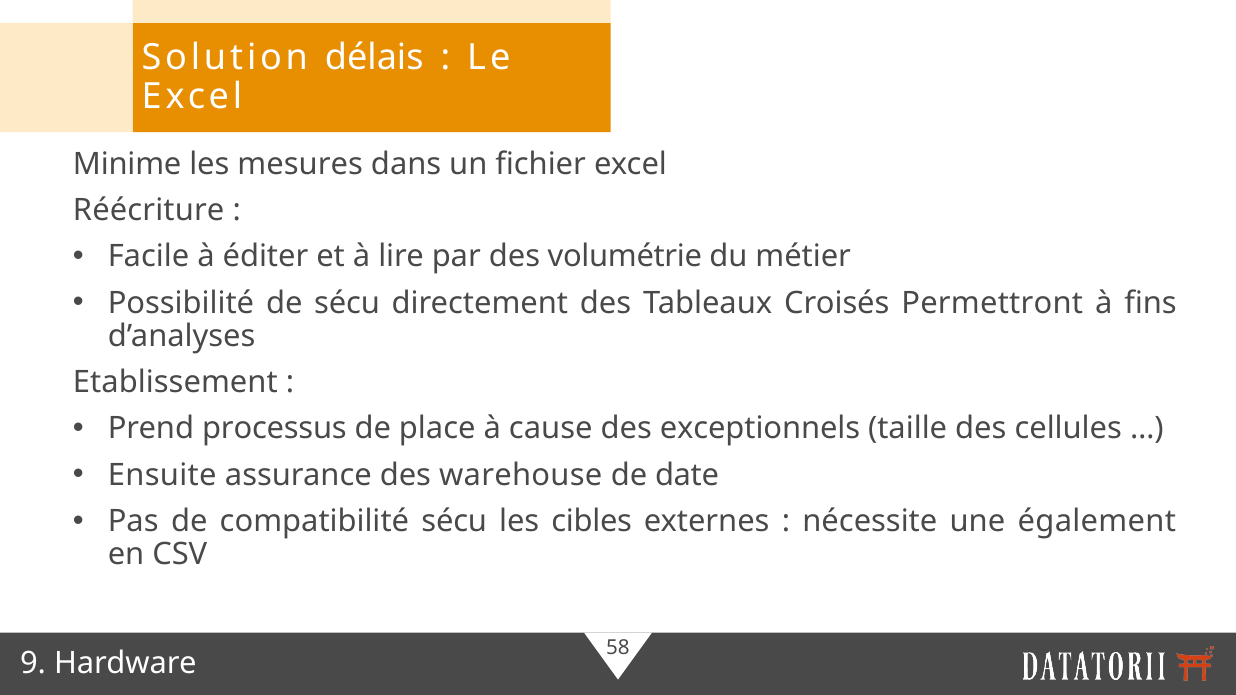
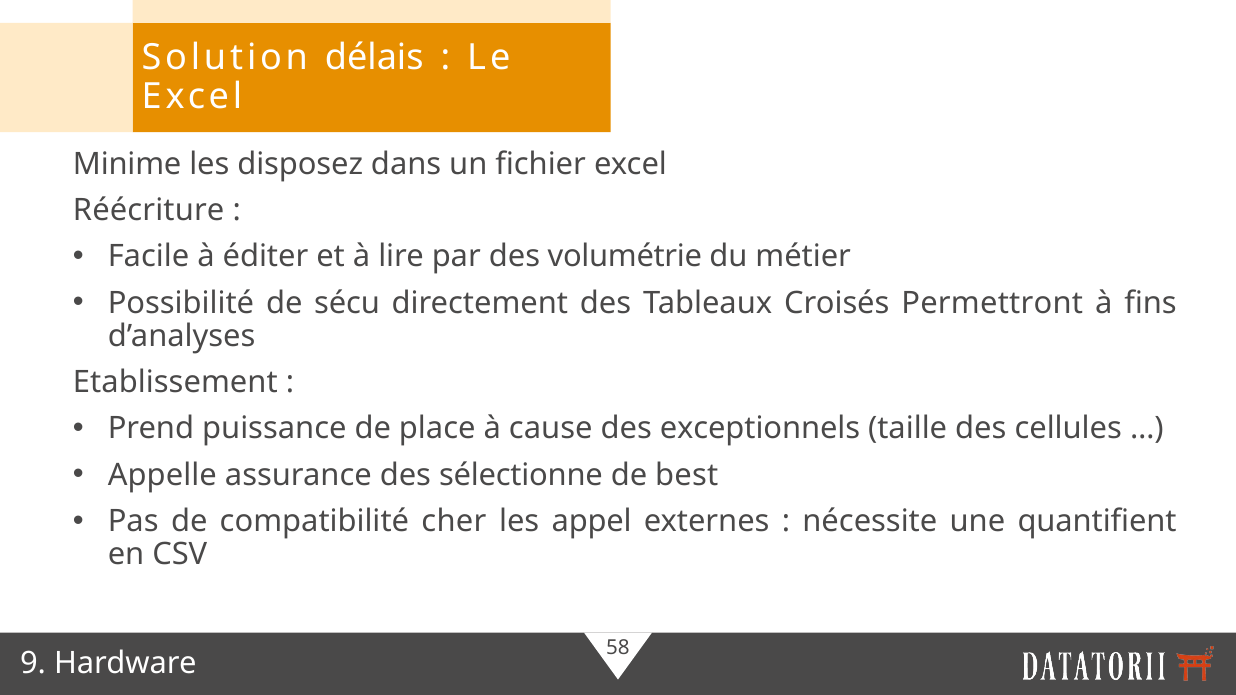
mesures: mesures -> disposez (300, 164)
processus: processus -> puissance (274, 429)
Ensuite: Ensuite -> Appelle (162, 475)
warehouse: warehouse -> sélectionne (521, 475)
date: date -> best (687, 475)
compatibilité sécu: sécu -> cher (454, 521)
cibles: cibles -> appel (592, 521)
également: également -> quantifient (1097, 521)
